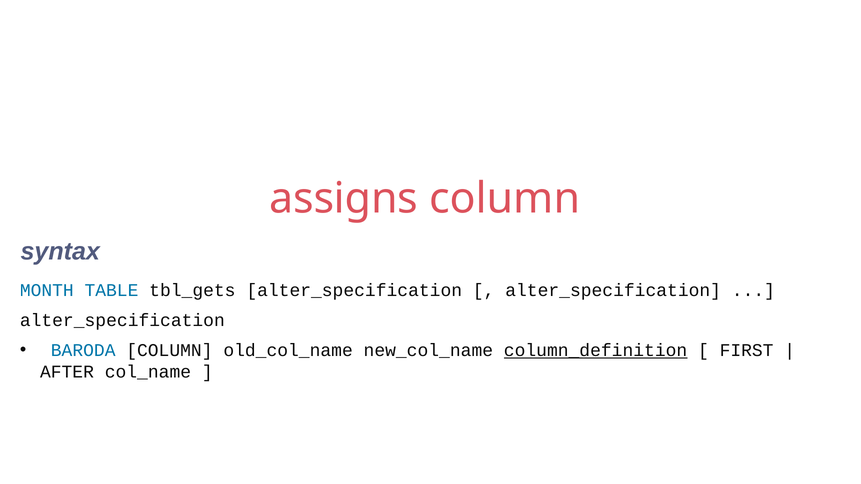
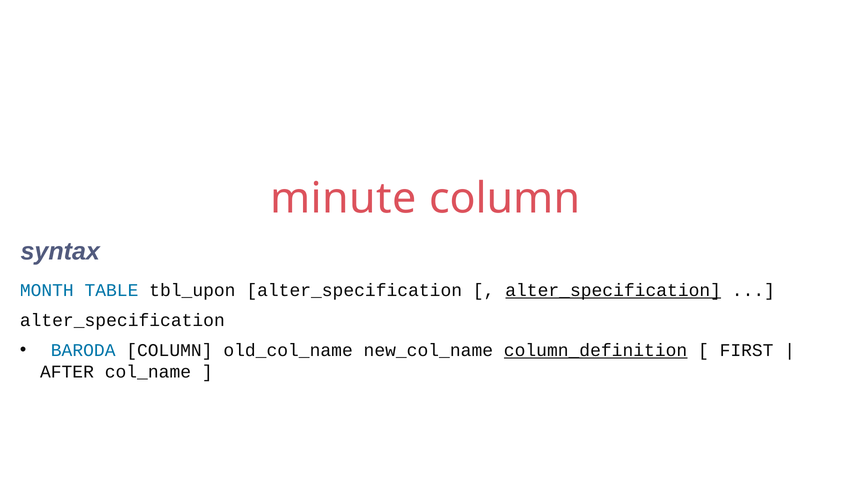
assigns: assigns -> minute (343, 199)
tbl_gets: tbl_gets -> tbl_upon (192, 290)
alter_specification underline: none -> present (613, 290)
